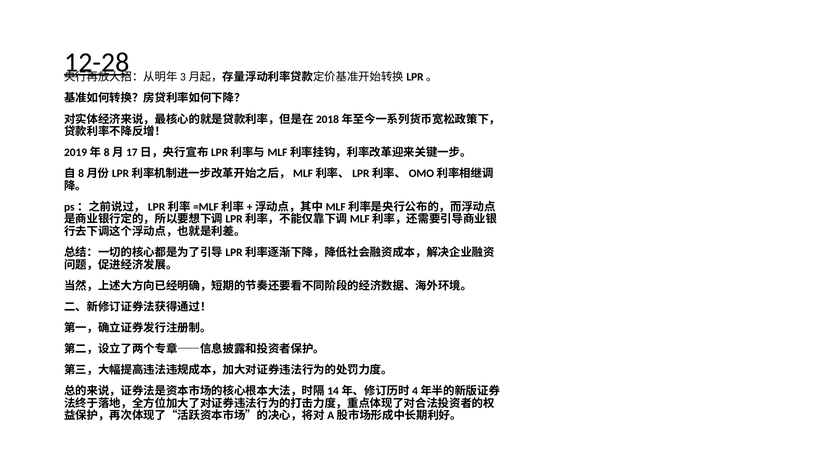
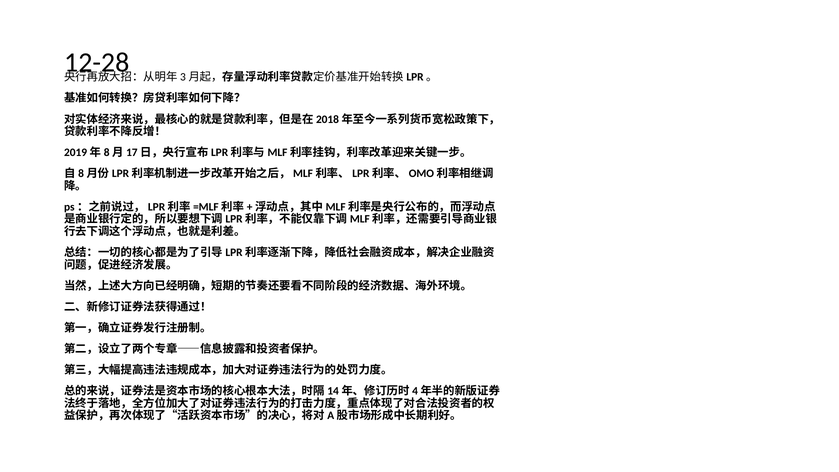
12-28 underline: present -> none (97, 63)
